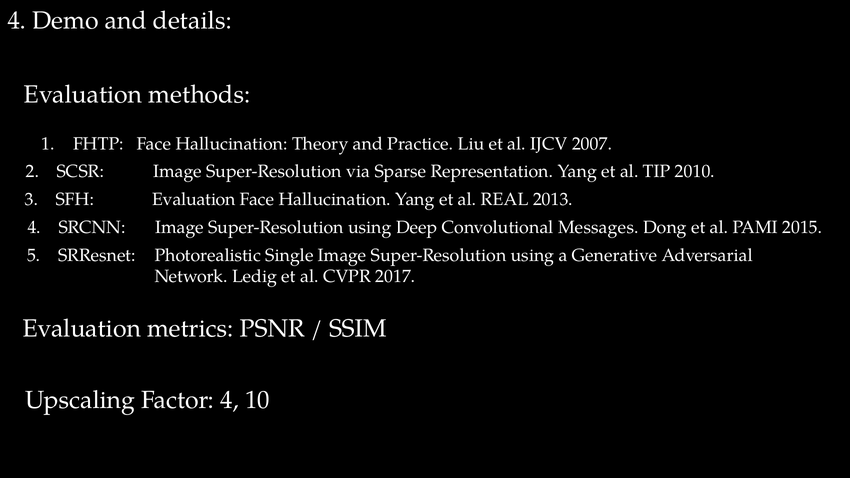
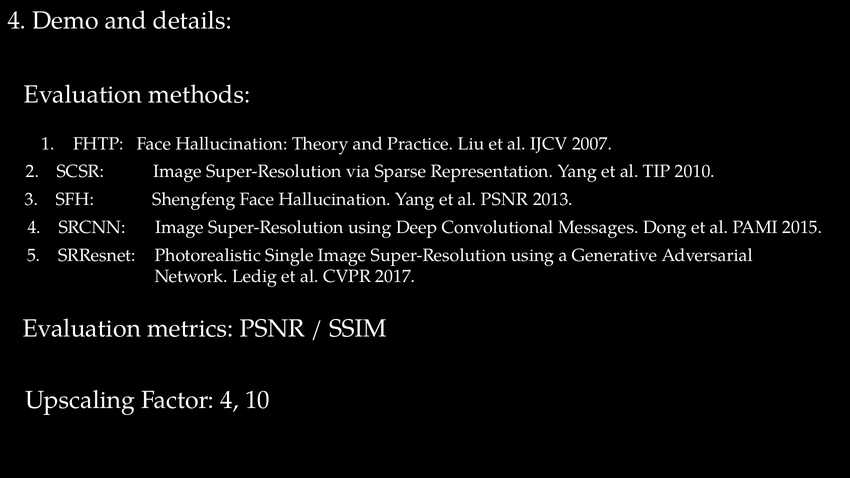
SFH Evaluation: Evaluation -> Shengfeng (194, 200)
al REAL: REAL -> PSNR (505, 200)
